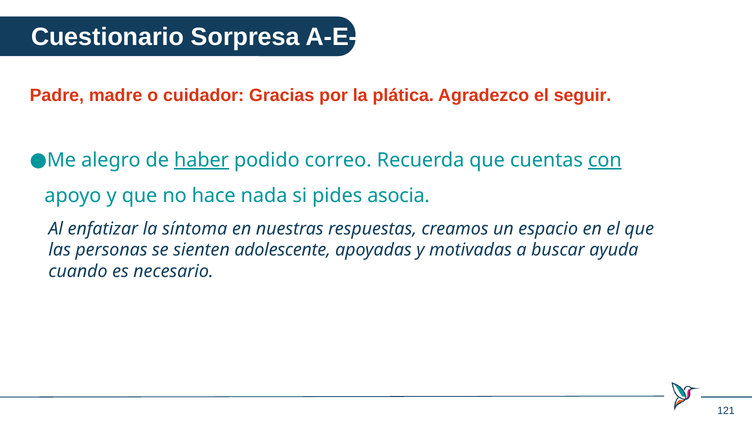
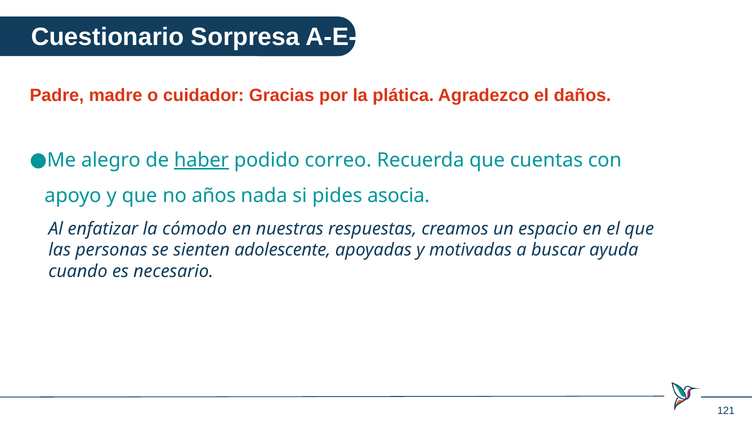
seguir: seguir -> daños (582, 96)
con underline: present -> none (605, 160)
hace: hace -> años (214, 196)
síntoma: síntoma -> cómodo (195, 229)
